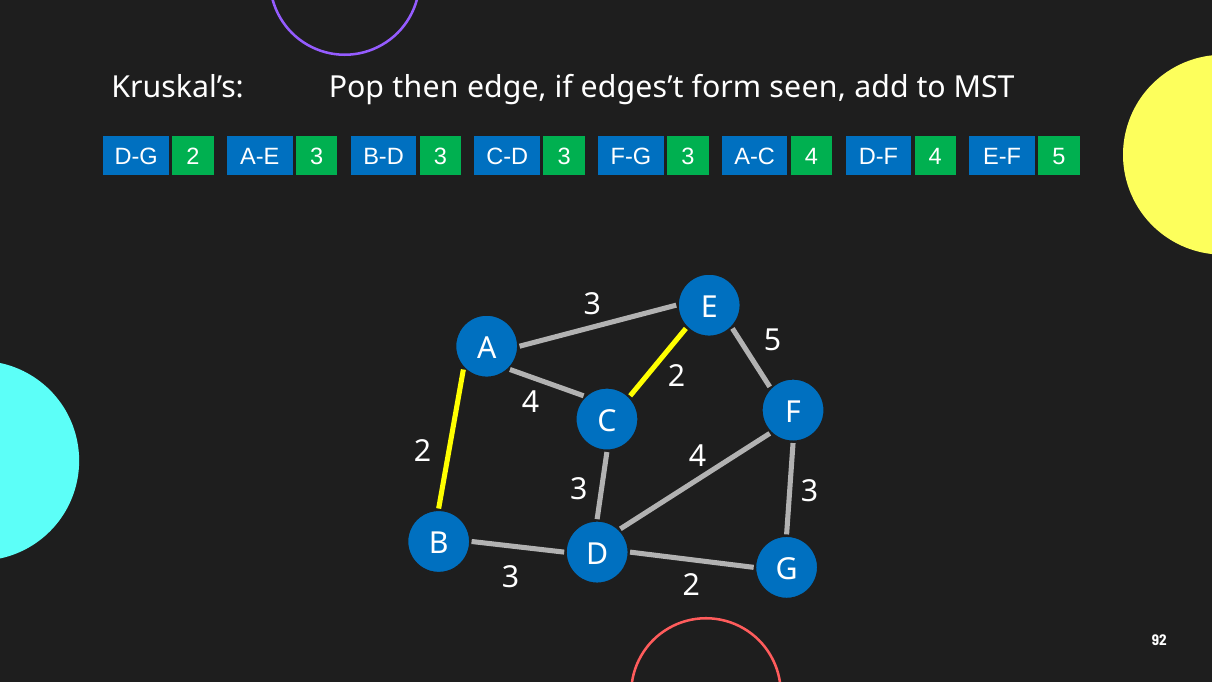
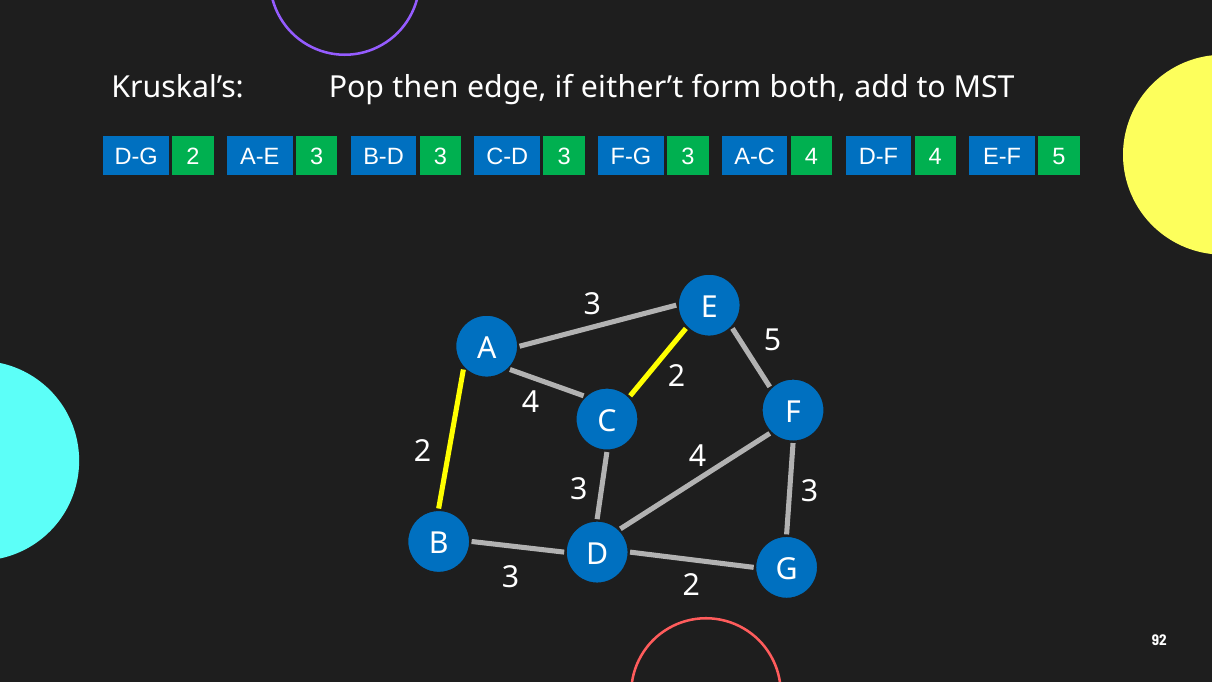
edges’t: edges’t -> either’t (632, 87)
seen: seen -> both (808, 87)
